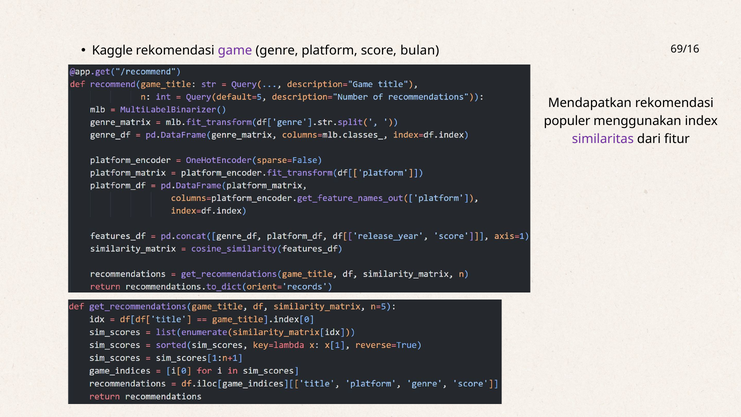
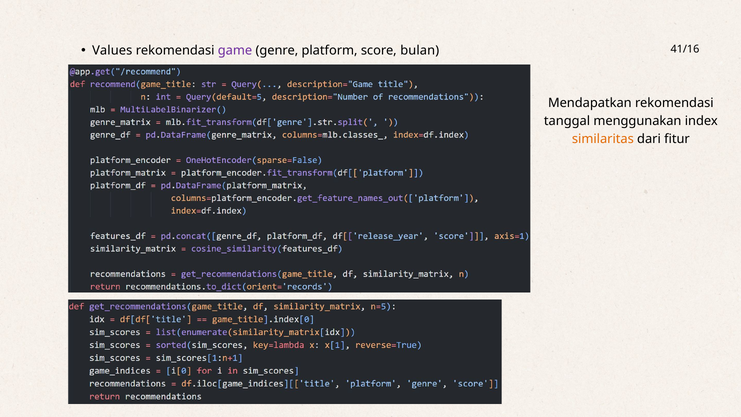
Kaggle: Kaggle -> Values (112, 51)
69/16: 69/16 -> 41/16 (685, 49)
populer: populer -> tanggal (567, 121)
similaritas colour: purple -> orange (603, 139)
